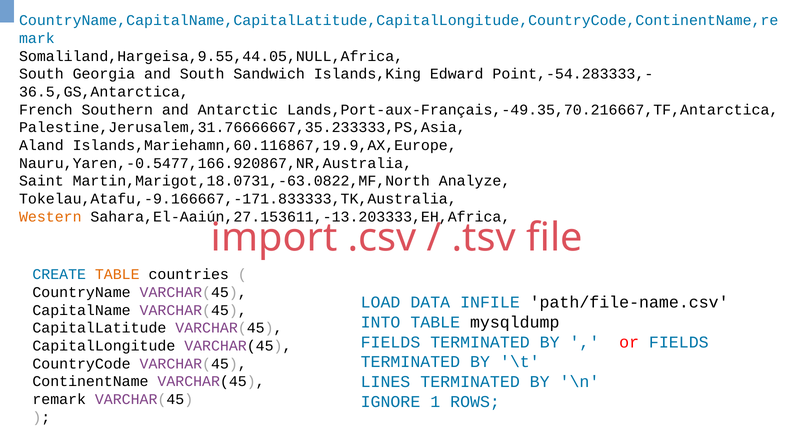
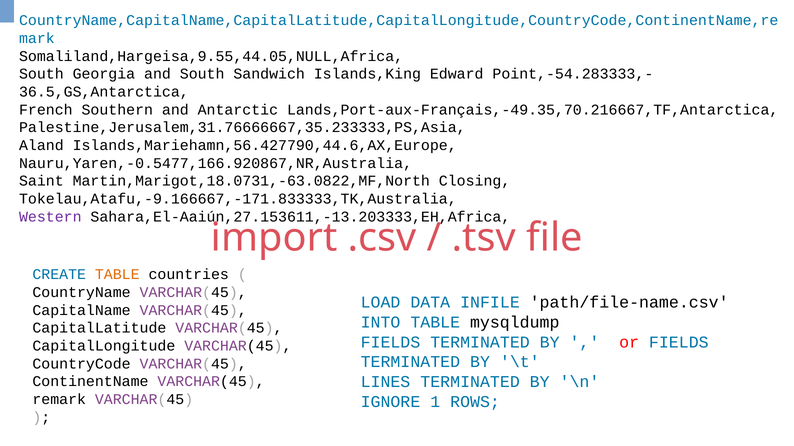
Islands,Mariehamn,60.116867,19.9,AX,Europe: Islands,Mariehamn,60.116867,19.9,AX,Europe -> Islands,Mariehamn,56.427790,44.6,AX,Europe (265, 146)
Analyze: Analyze -> Closing (475, 181)
Western colour: orange -> purple (50, 217)
